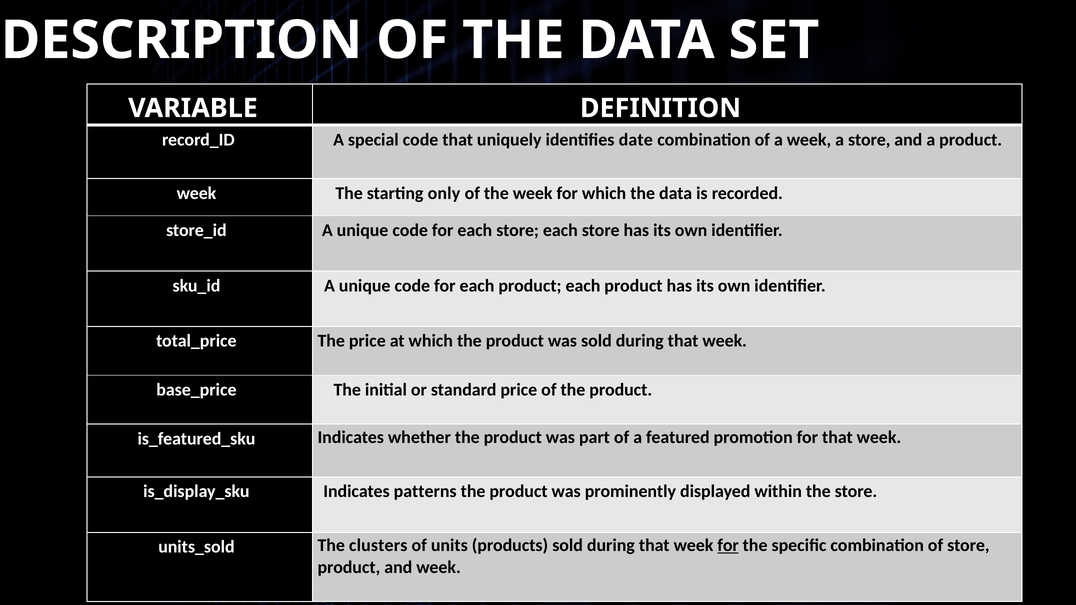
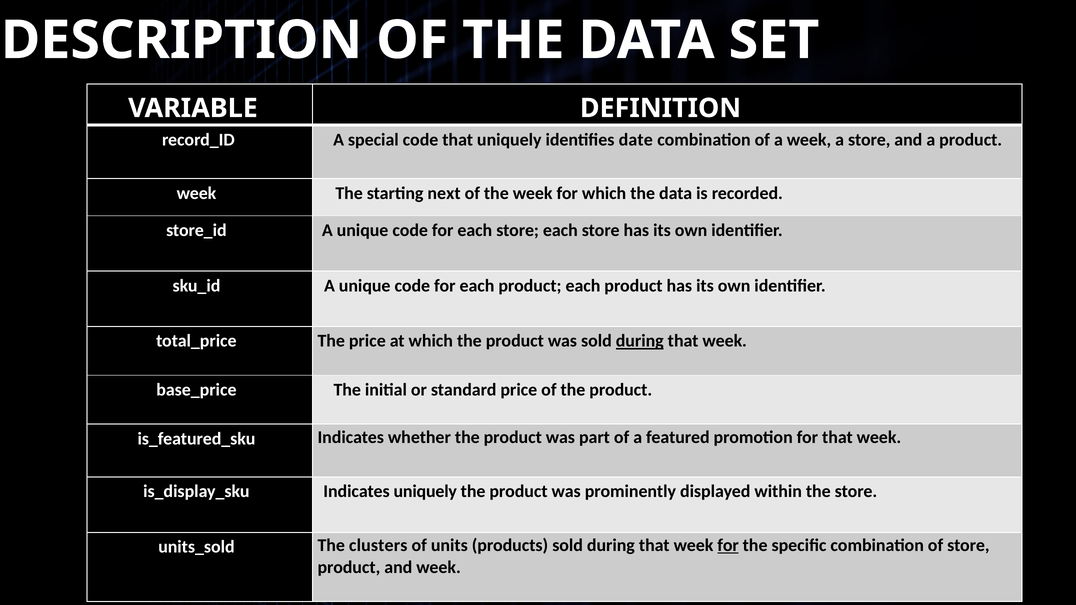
only: only -> next (444, 193)
during underline: none -> present (640, 341)
Indicates patterns: patterns -> uniquely (425, 492)
